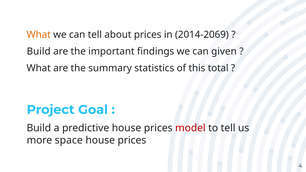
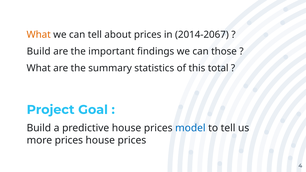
2014-2069: 2014-2069 -> 2014-2067 (202, 35)
given: given -> those (224, 51)
model colour: red -> blue (190, 128)
more space: space -> prices (69, 140)
